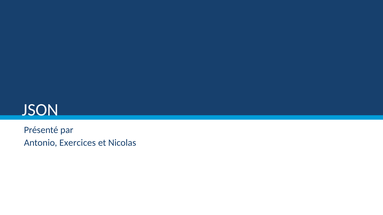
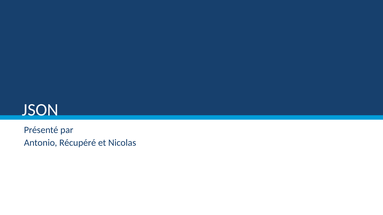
Exercices: Exercices -> Récupéré (78, 143)
